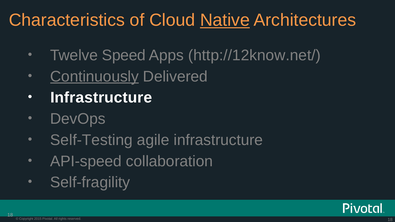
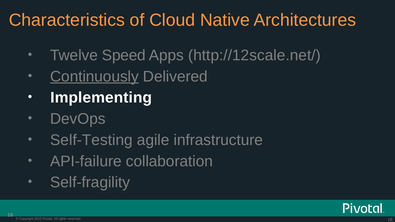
Native underline: present -> none (225, 20)
http://12know.net/: http://12know.net/ -> http://12scale.net/ (254, 55)
Infrastructure: Infrastructure -> Implementing (101, 98)
API-speed: API-speed -> API-failure (86, 161)
